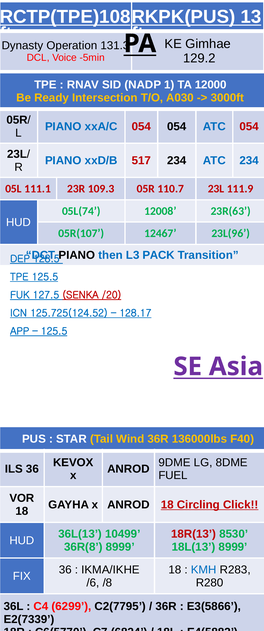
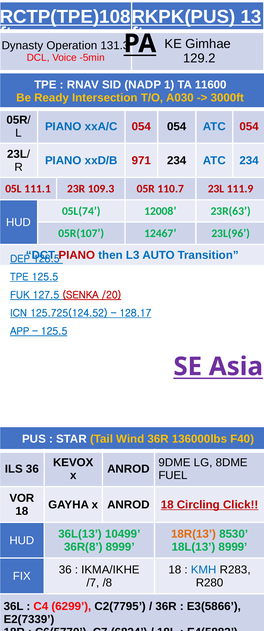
12000: 12000 -> 11600 (211, 85)
517: 517 -> 971 (141, 161)
PIANO colour: black -> red (77, 255)
PACK: PACK -> AUTO (159, 255)
18R(13 colour: red -> orange (194, 534)
/6: /6 -> /7 (93, 583)
